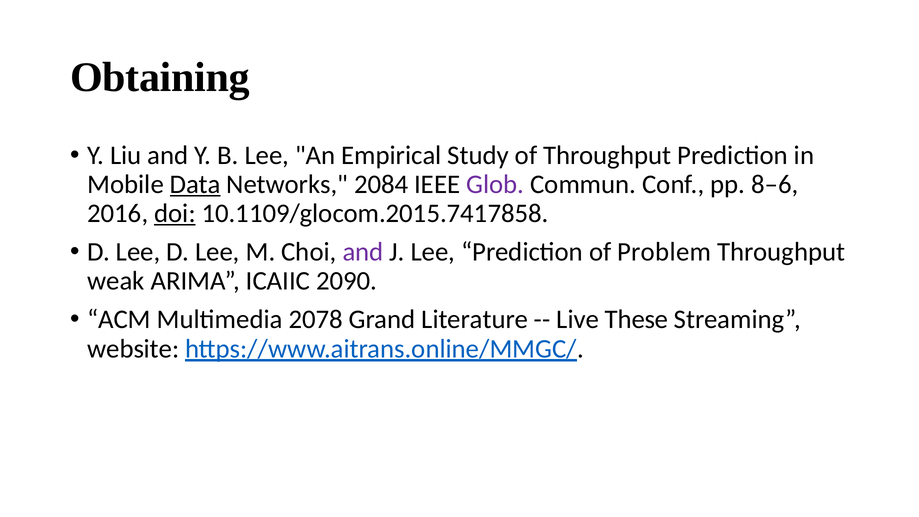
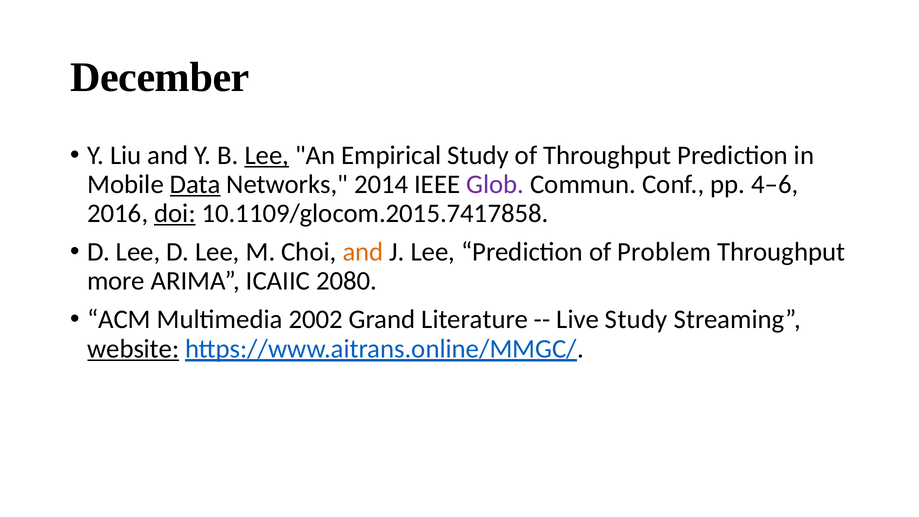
Obtaining: Obtaining -> December (160, 77)
Lee underline: none -> present (267, 155)
2084: 2084 -> 2014 (381, 184)
8–6: 8–6 -> 4–6 (775, 184)
and colour: purple -> orange (363, 252)
weak: weak -> more (116, 281)
2090: 2090 -> 2080 (347, 281)
2078: 2078 -> 2002 (316, 319)
Live These: These -> Study (636, 319)
website underline: none -> present (133, 349)
